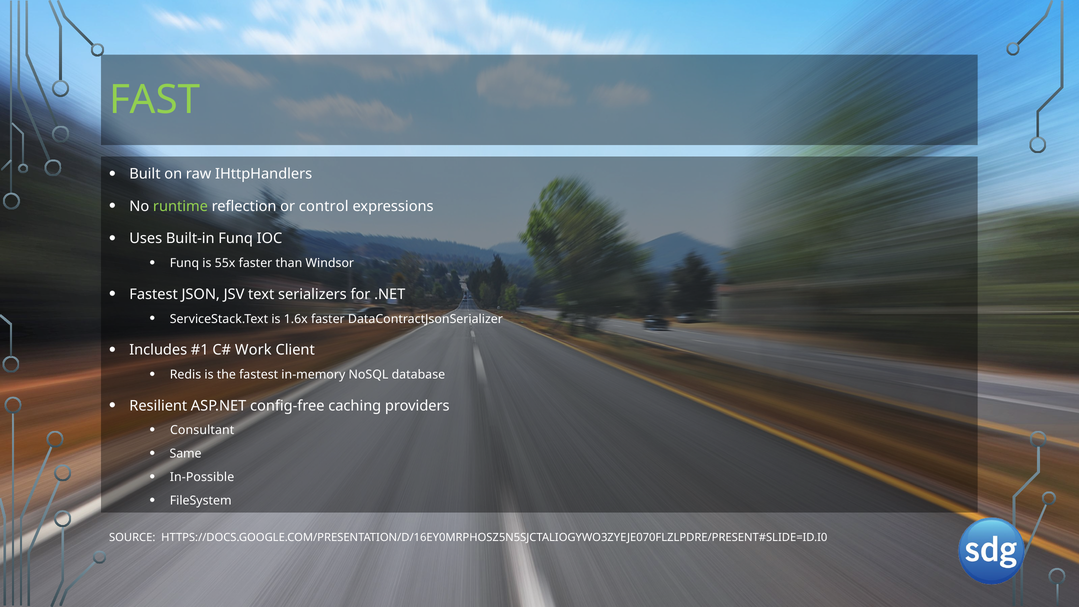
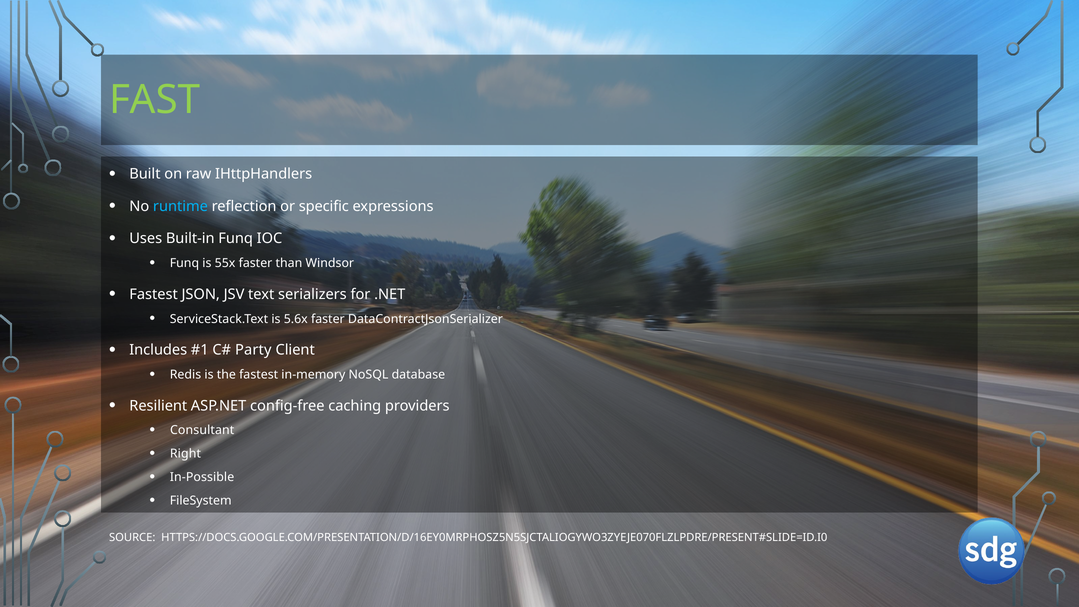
runtime colour: light green -> light blue (180, 206)
control: control -> specific (324, 206)
1.6x: 1.6x -> 5.6x (296, 319)
Work: Work -> Party (253, 350)
Same: Same -> Right (185, 454)
